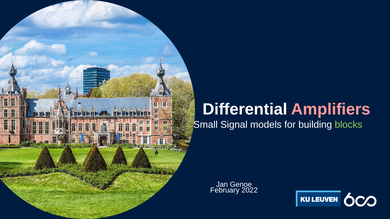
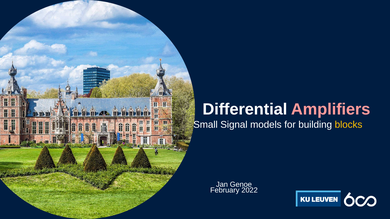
blocks colour: light green -> yellow (349, 125)
